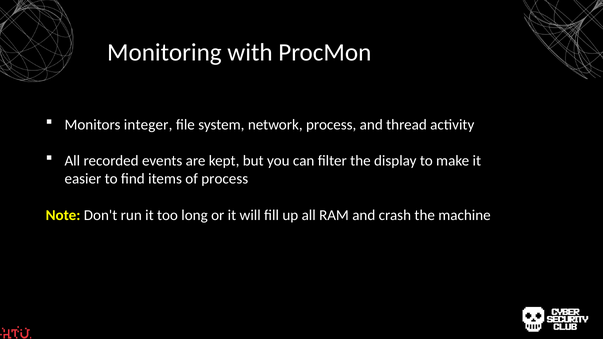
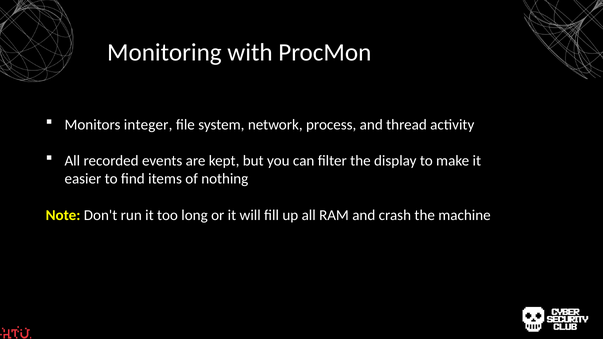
of process: process -> nothing (225, 179)
